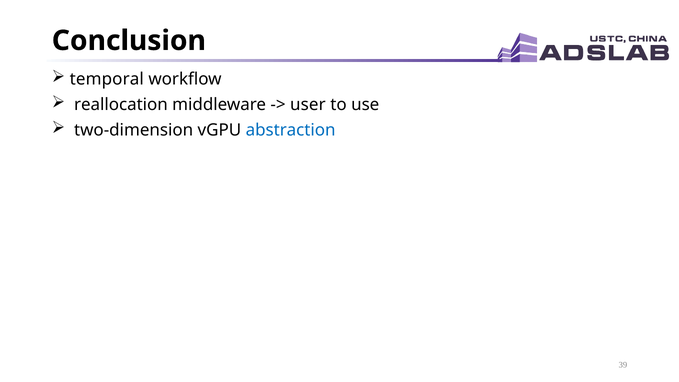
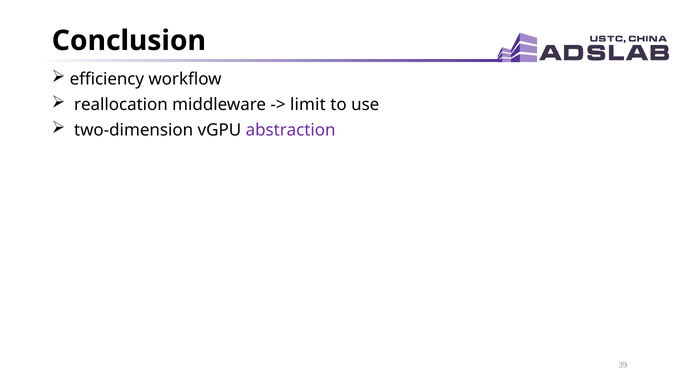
temporal: temporal -> efficiency (107, 79)
user: user -> limit (308, 105)
abstraction colour: blue -> purple (291, 130)
